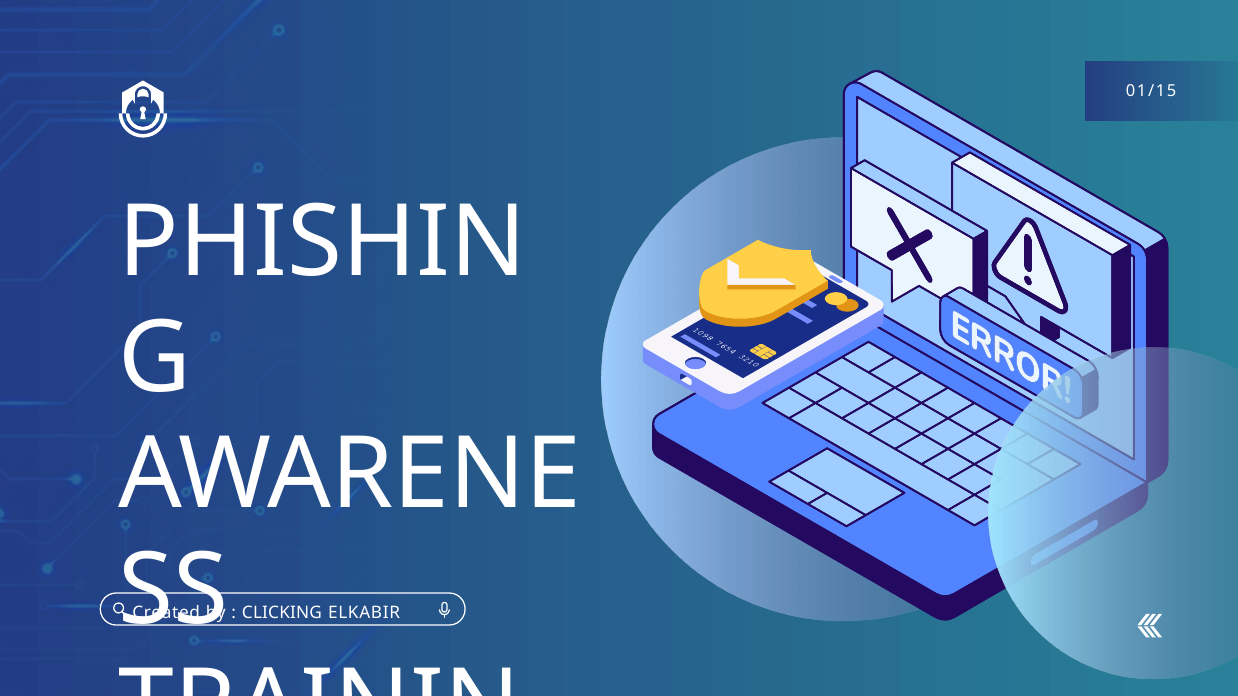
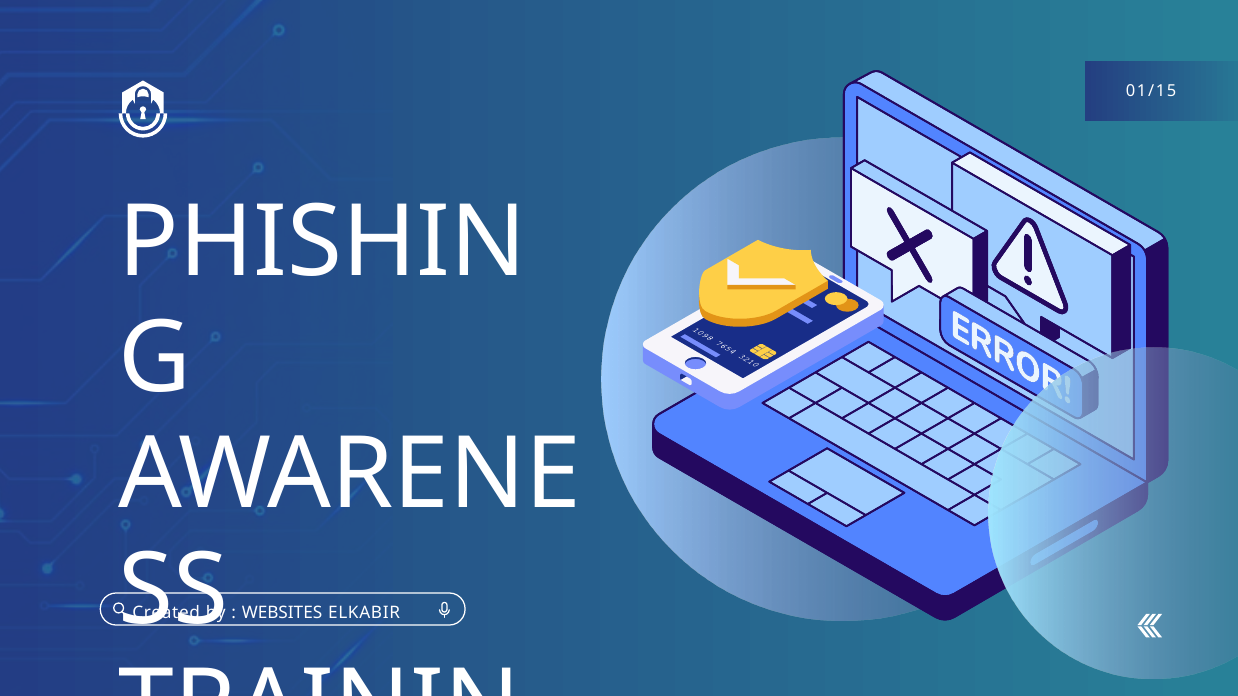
CLICKING: CLICKING -> WEBSITES (282, 613)
